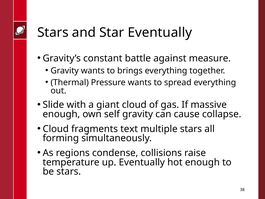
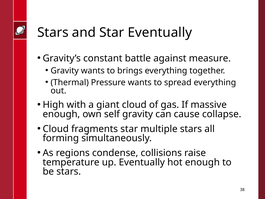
Slide: Slide -> High (53, 105)
fragments text: text -> star (129, 129)
